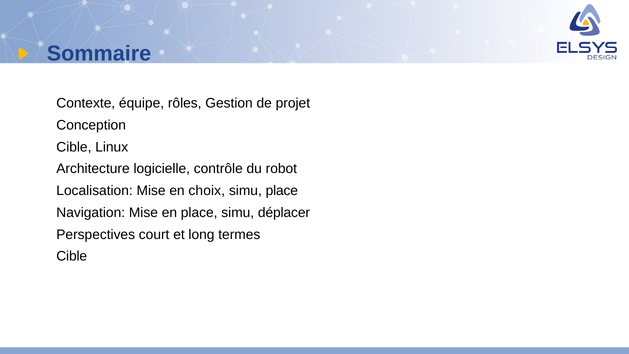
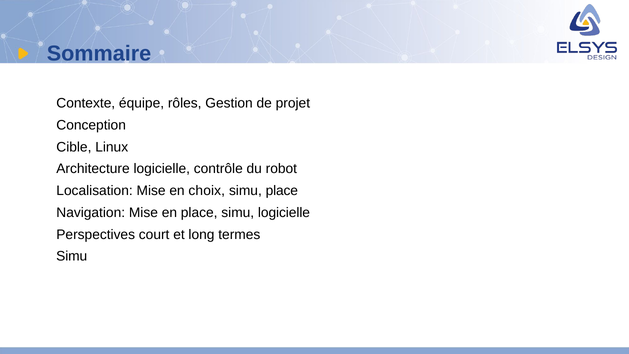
simu déplacer: déplacer -> logicielle (284, 212)
Cible: Cible -> Simu (72, 256)
